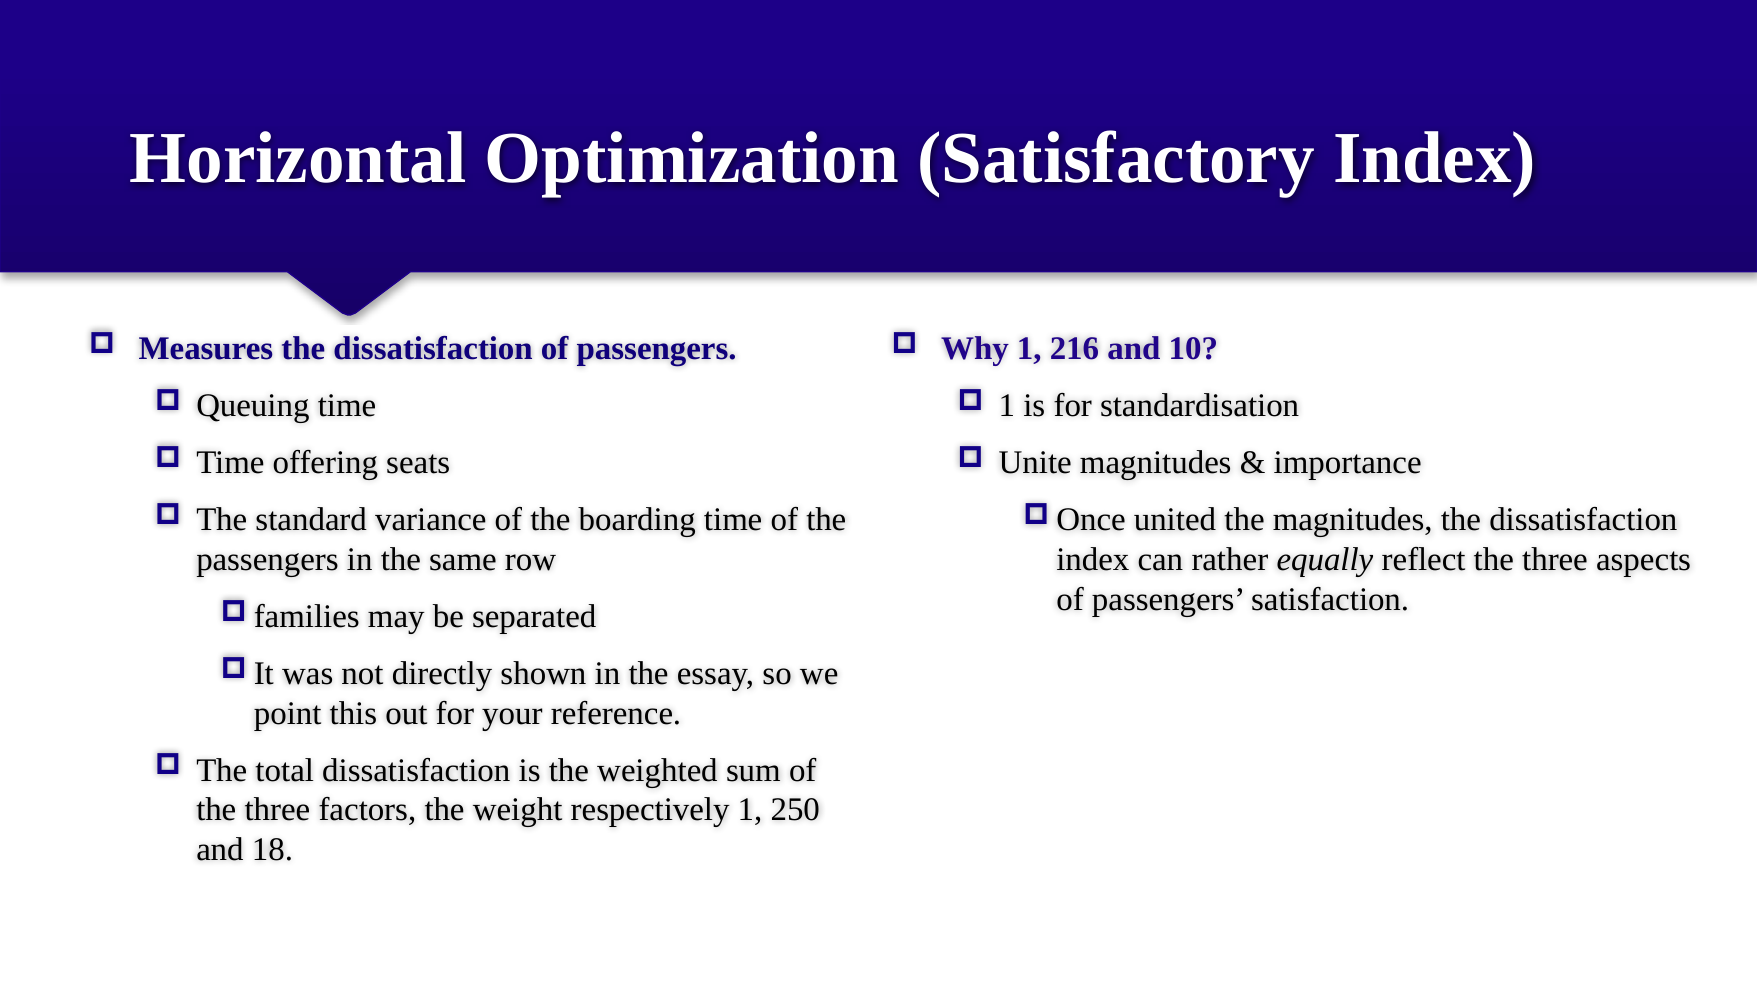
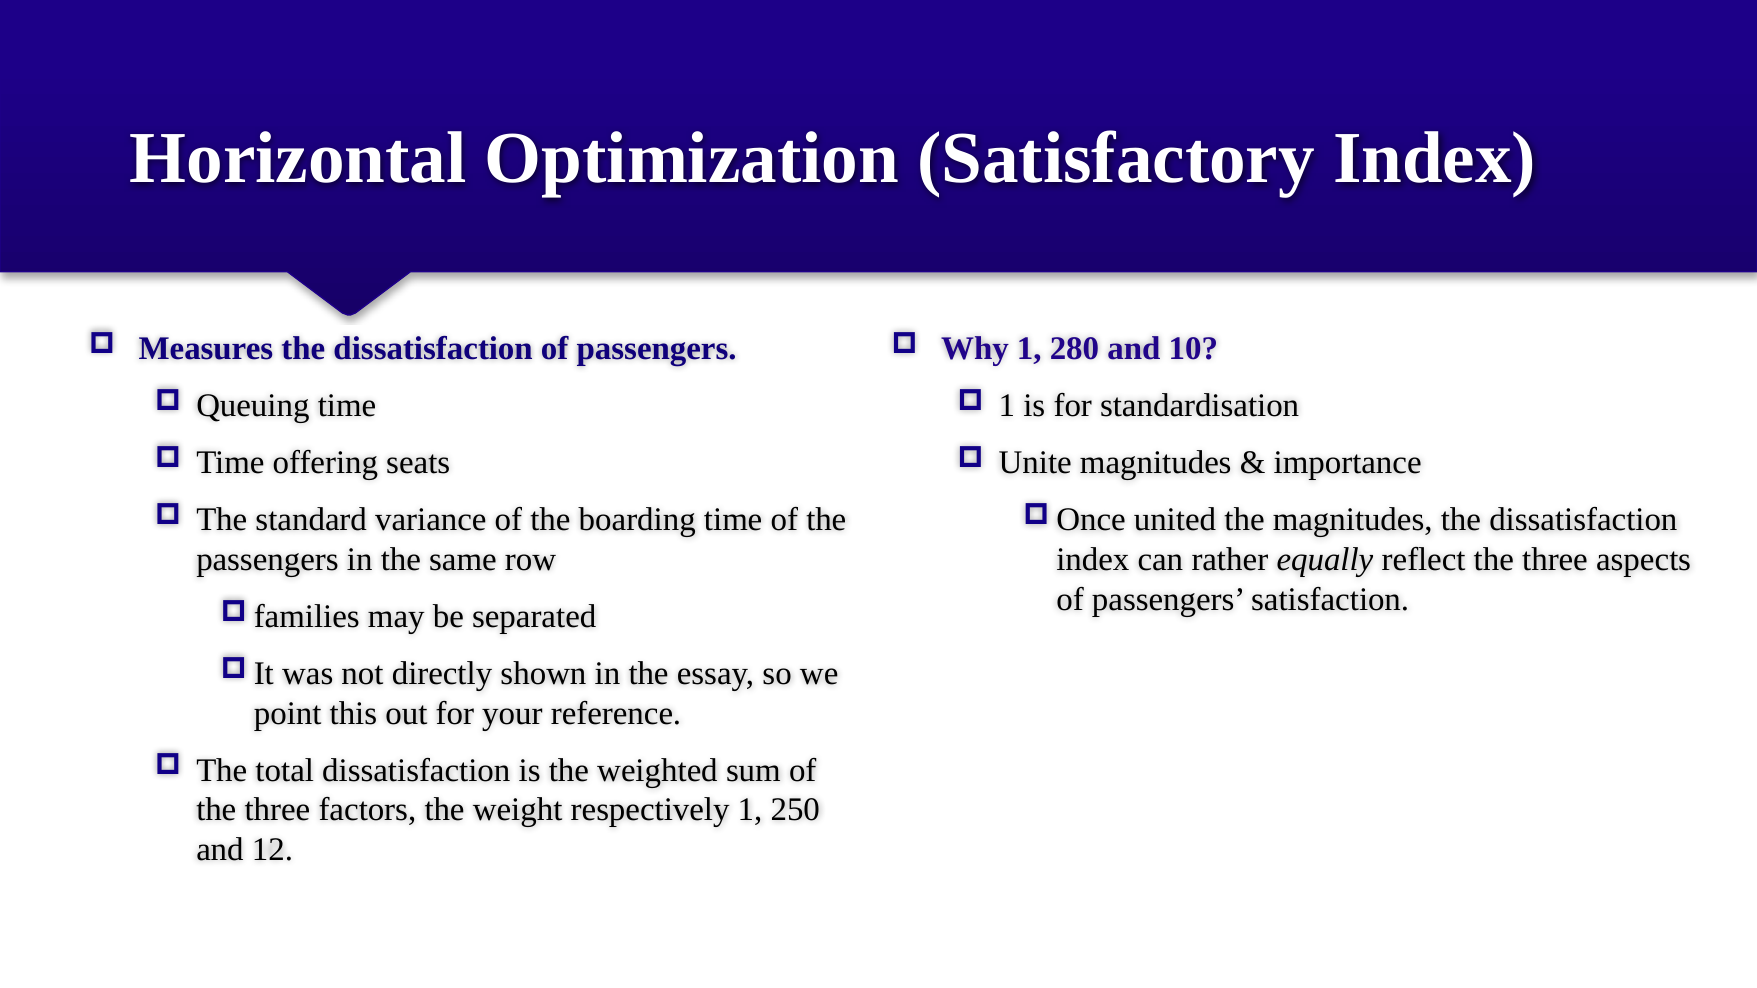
216: 216 -> 280 (1074, 349)
18: 18 -> 12 (273, 850)
